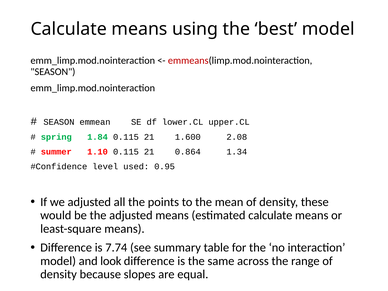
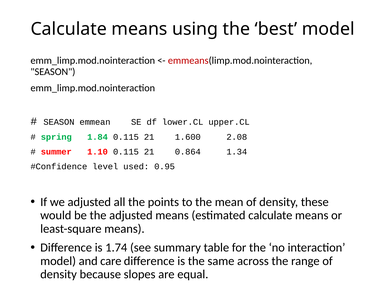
7.74: 7.74 -> 1.74 (116, 248)
look: look -> care (111, 261)
